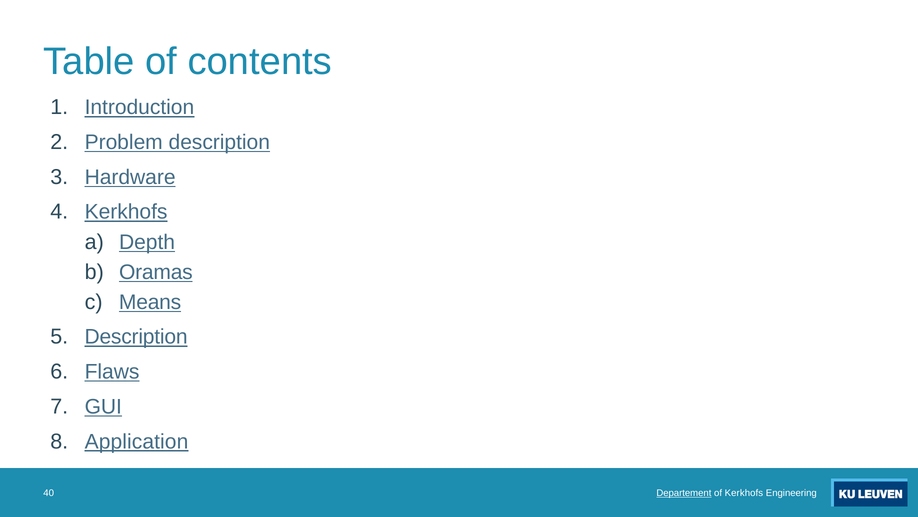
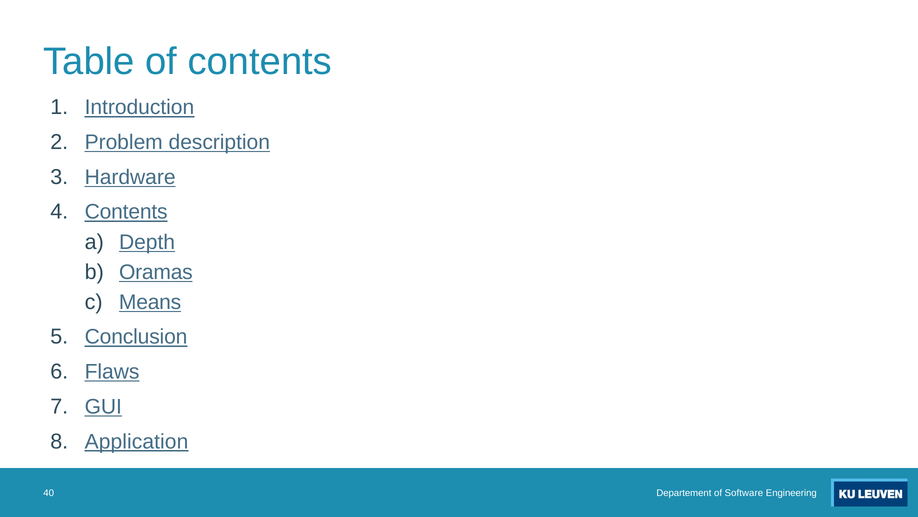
Kerkhofs: Kerkhofs -> Contents (126, 212)
Description: Description -> Conclusion (136, 337)
Departement underline: present -> none (684, 493)
of Kerkhofs: Kerkhofs -> Software (744, 493)
